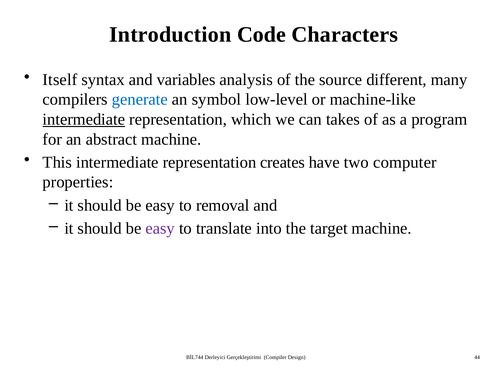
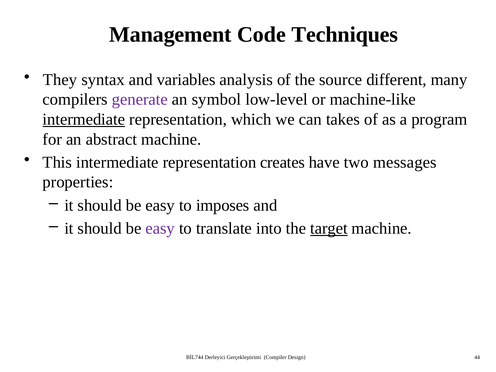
Introduction: Introduction -> Management (170, 35)
Characters: Characters -> Techniques (345, 35)
Itself: Itself -> They (60, 80)
generate colour: blue -> purple (140, 100)
computer: computer -> messages (405, 162)
removal: removal -> imposes (223, 205)
target underline: none -> present (329, 228)
